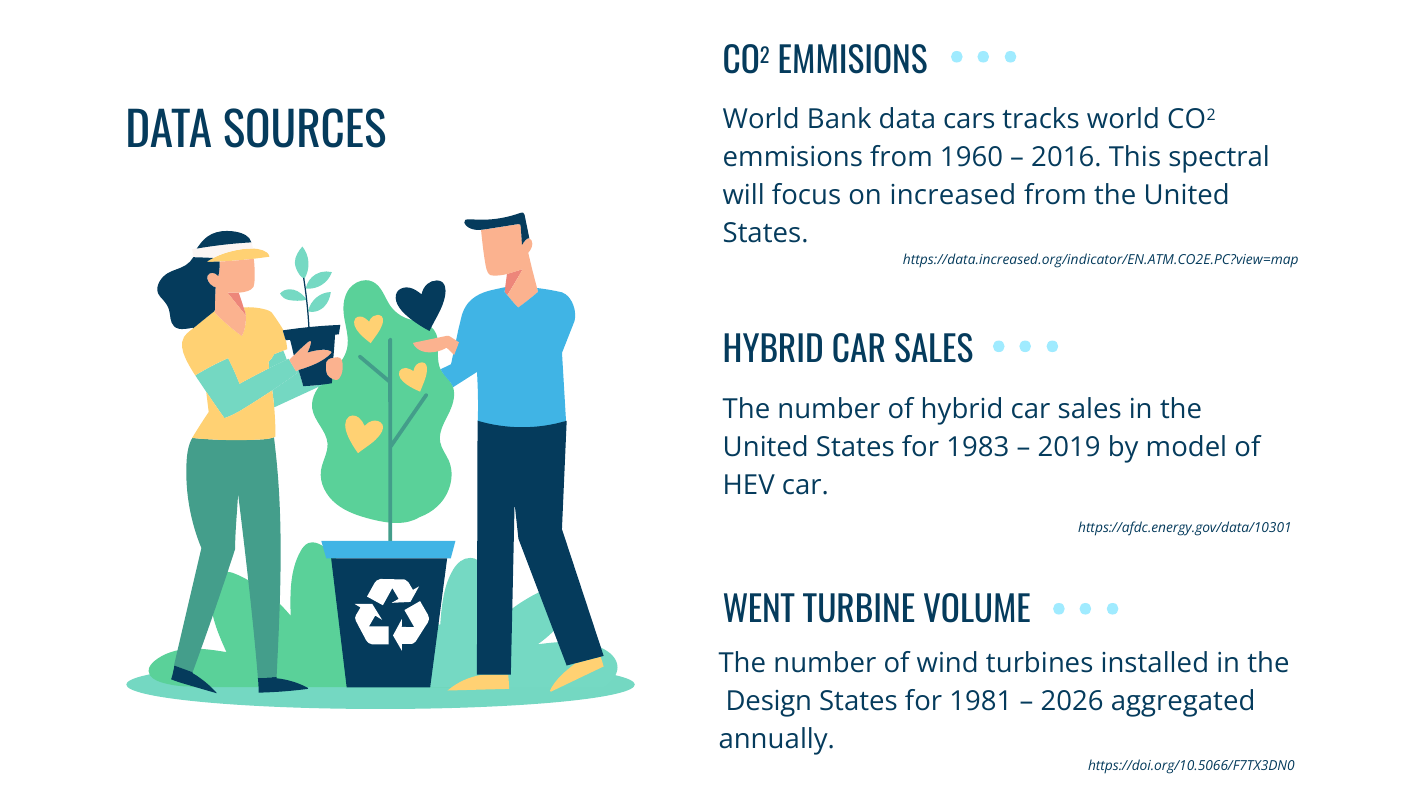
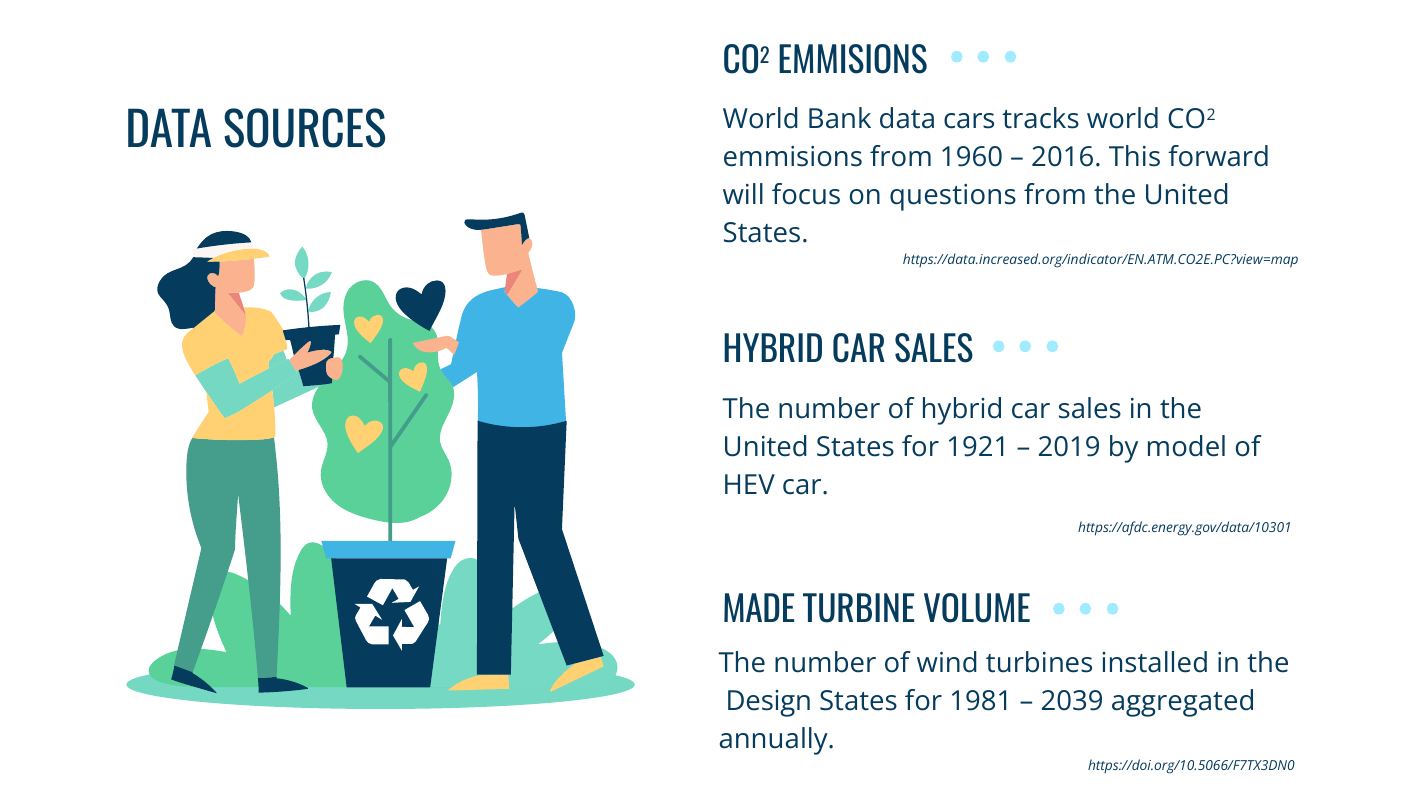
spectral: spectral -> forward (1219, 158)
increased: increased -> questions (953, 196)
1983: 1983 -> 1921 (978, 448)
WENT: WENT -> MADE (759, 611)
2026: 2026 -> 2039 (1072, 702)
